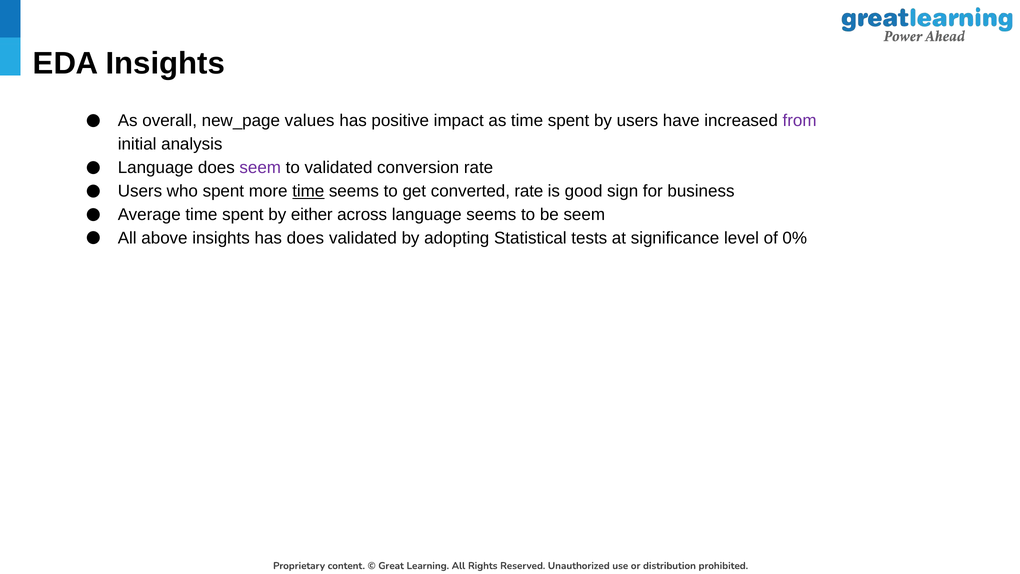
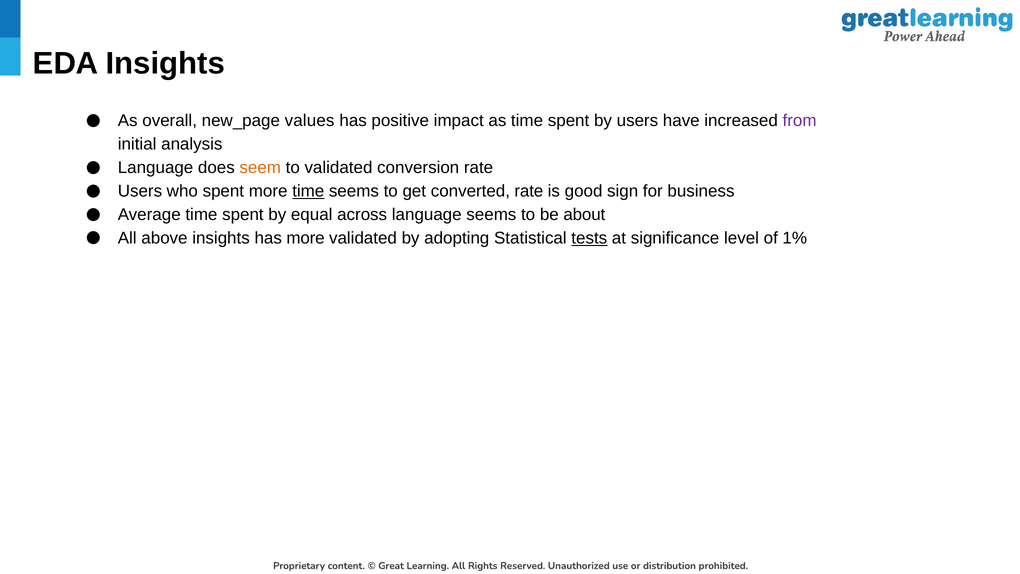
seem colour: purple -> orange (260, 168)
either: either -> equal (312, 215)
be seem: seem -> about (584, 215)
has does: does -> more (306, 238)
tests underline: none -> present (589, 238)
0%: 0% -> 1% (795, 238)
